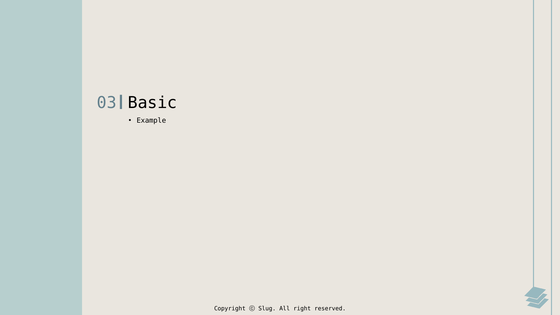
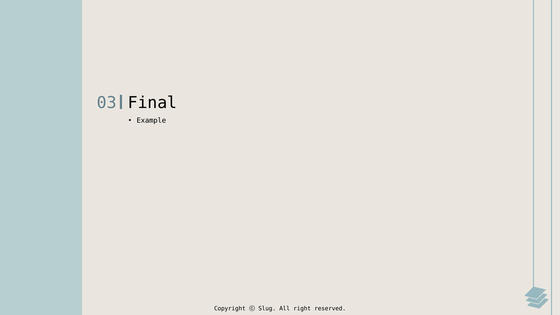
Basic: Basic -> Final (152, 103)
